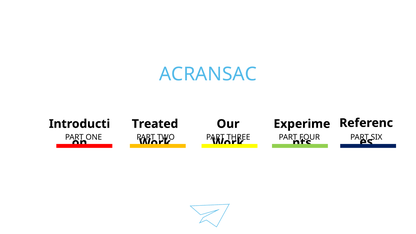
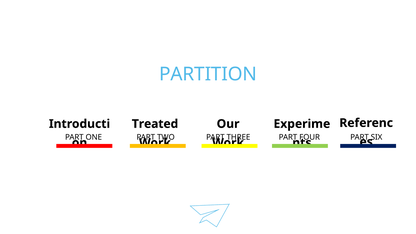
ACRANSAC: ACRANSAC -> PARTITION (208, 74)
